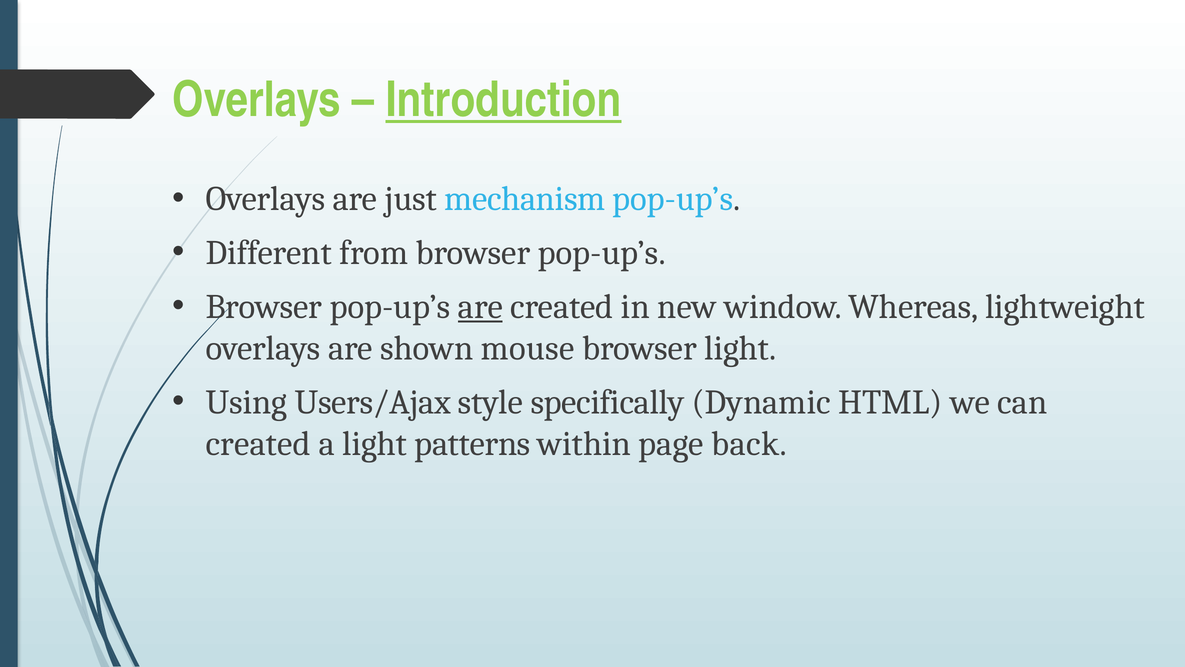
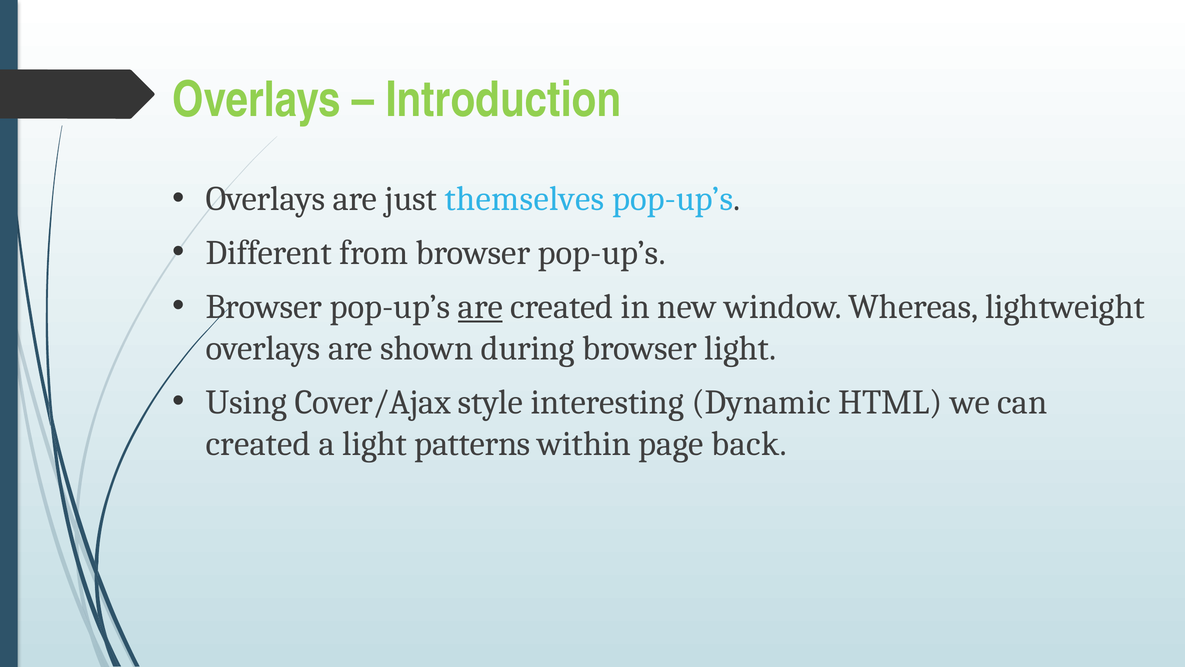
Introduction underline: present -> none (503, 100)
mechanism: mechanism -> themselves (525, 199)
mouse: mouse -> during (528, 348)
Users/Ajax: Users/Ajax -> Cover/Ajax (373, 402)
specifically: specifically -> interesting (607, 402)
